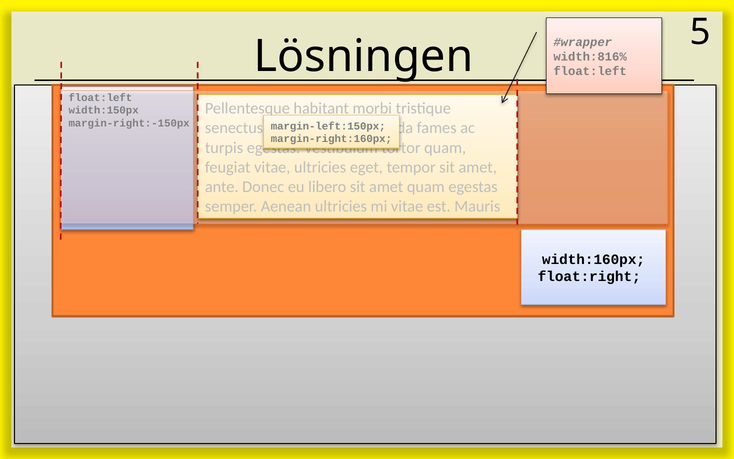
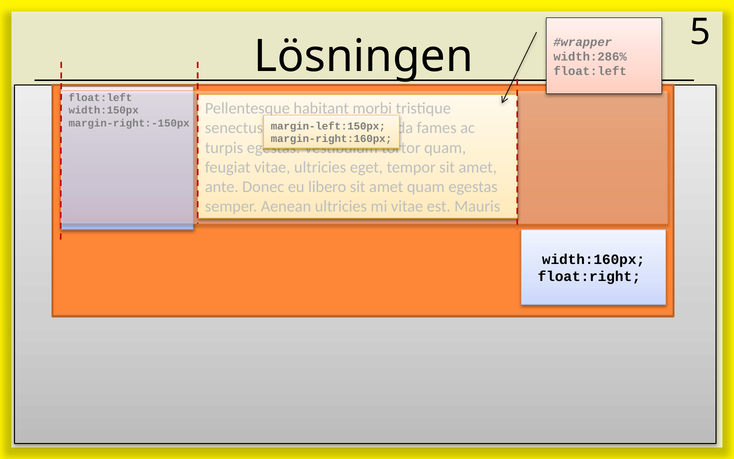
width:816%: width:816% -> width:286% (590, 57)
